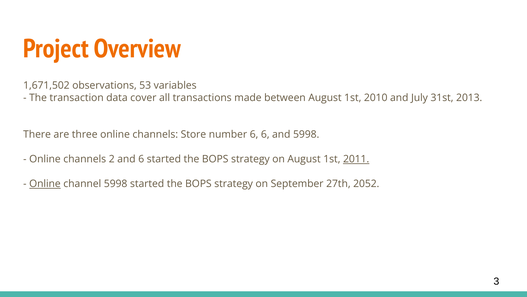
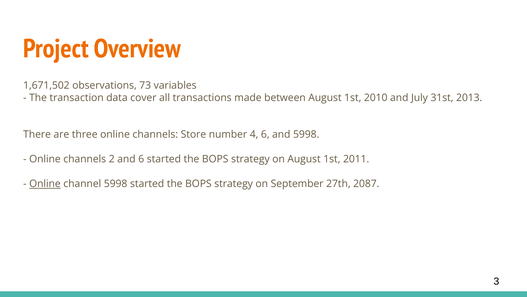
53: 53 -> 73 (145, 85)
number 6: 6 -> 4 (254, 134)
2011 underline: present -> none (356, 159)
2052: 2052 -> 2087 (366, 184)
